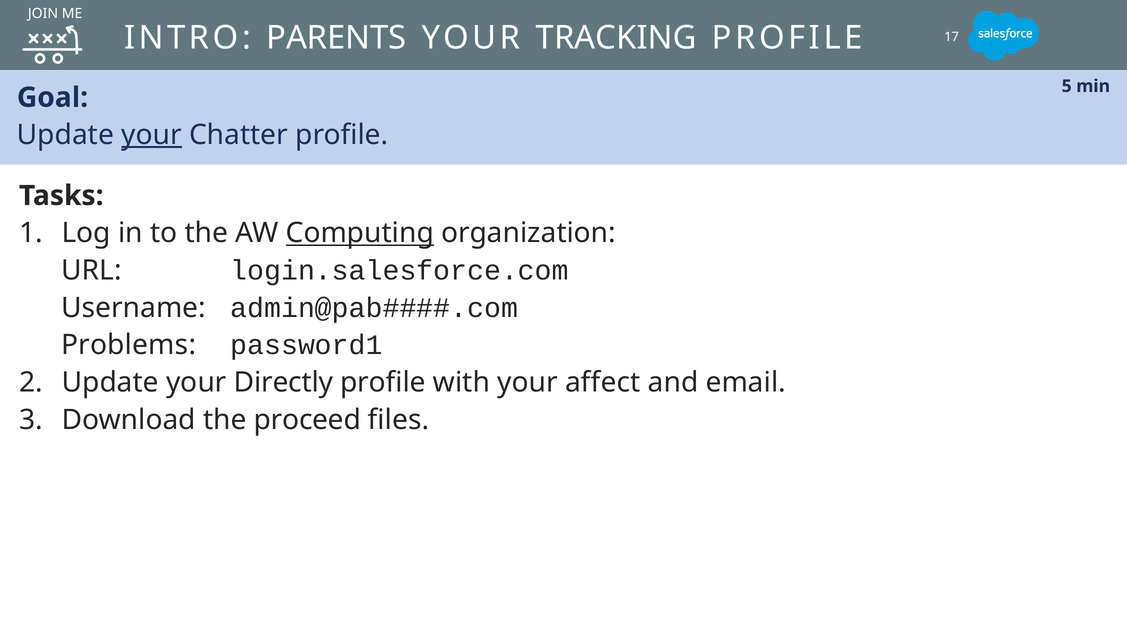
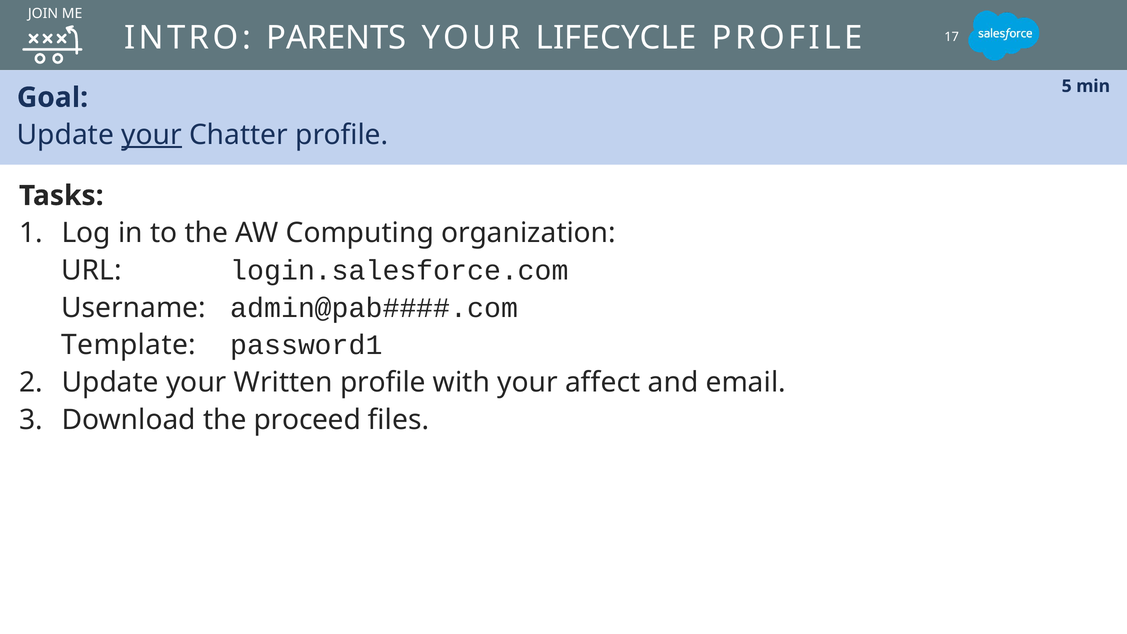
TRACKING: TRACKING -> LIFECYCLE (616, 38)
Computing underline: present -> none (360, 233)
Problems: Problems -> Template (129, 345)
Directly: Directly -> Written (283, 382)
